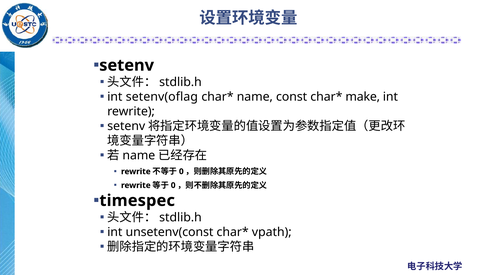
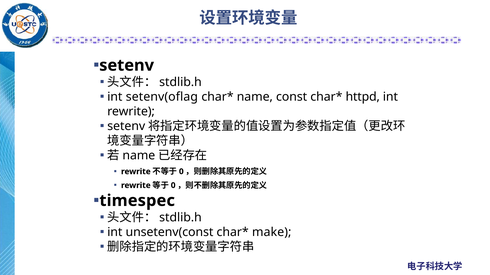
make: make -> httpd (363, 97)
vpath: vpath -> make (272, 233)
